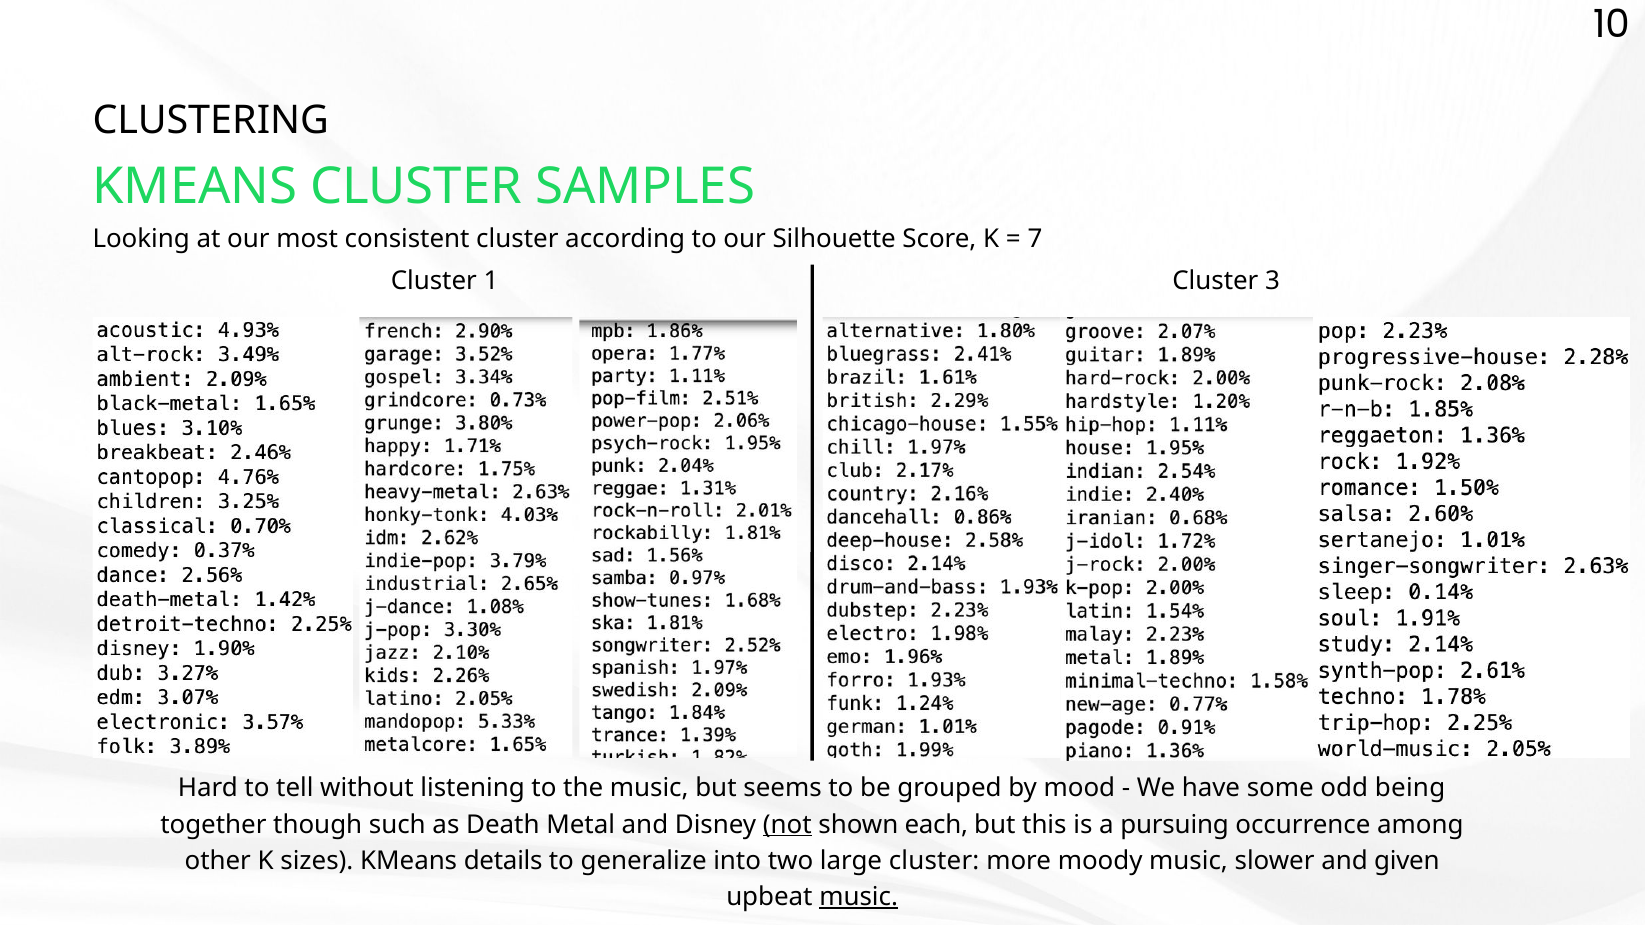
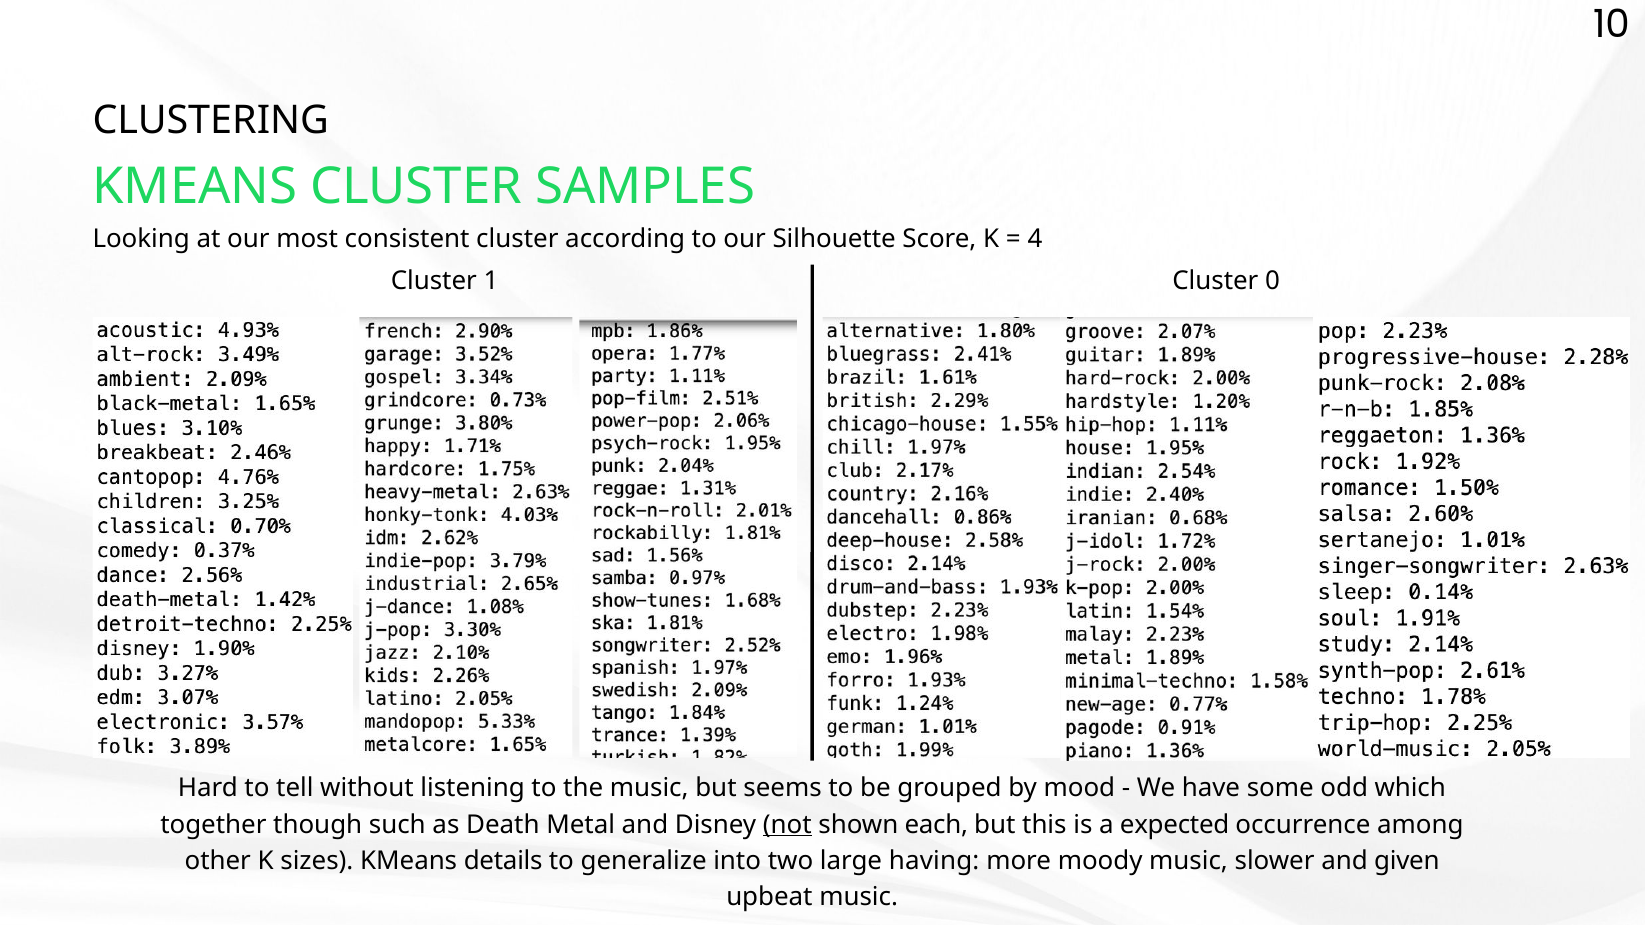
7: 7 -> 4 (1035, 239)
3: 3 -> 0 (1273, 281)
being: being -> which (1410, 788)
pursuing: pursuing -> expected (1175, 825)
large cluster: cluster -> having (934, 861)
music underline: present -> none (859, 897)
